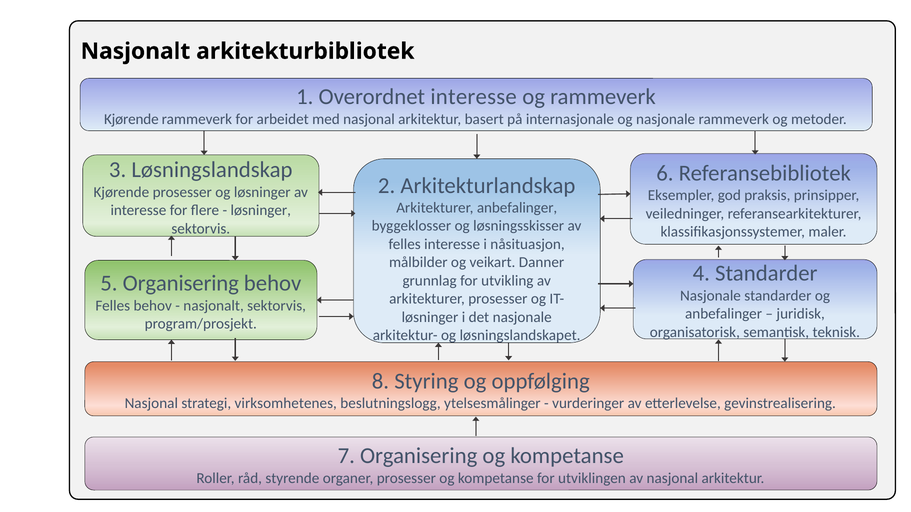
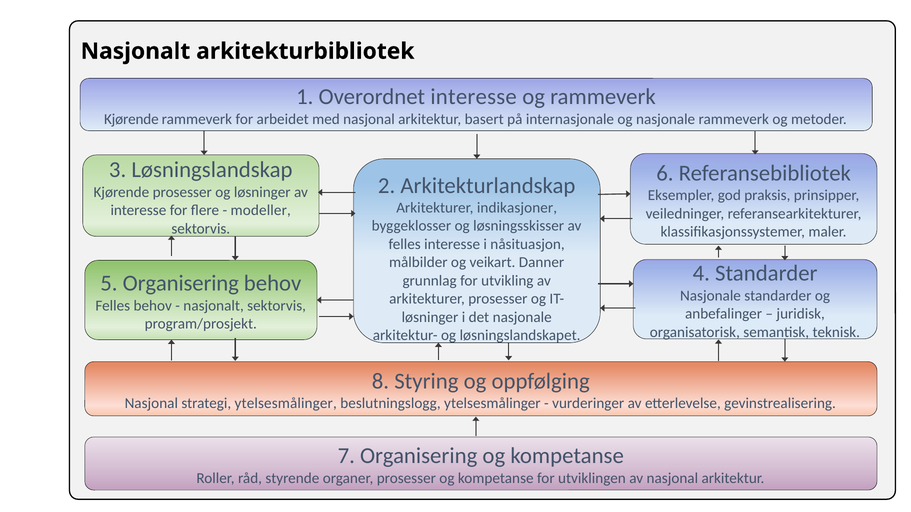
Arkitekturer anbefalinger: anbefalinger -> indikasjoner (517, 208)
løsninger: løsninger -> modeller (261, 211)
strategi virksomhetenes: virksomhetenes -> ytelsesmålinger (286, 404)
